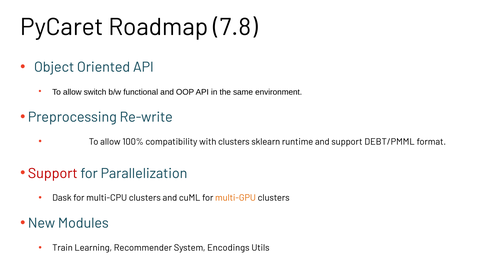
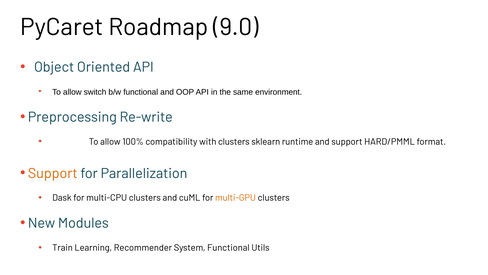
7.8: 7.8 -> 9.0 (236, 27)
DEBT/PMML: DEBT/PMML -> HARD/PMML (390, 142)
Support colour: red -> orange (53, 173)
System Encodings: Encodings -> Functional (228, 247)
